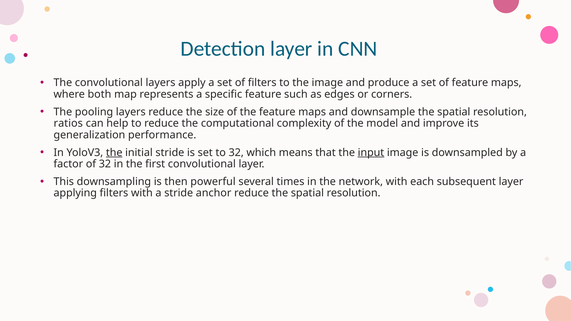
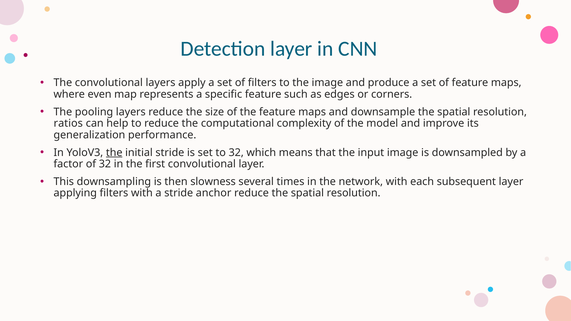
both: both -> even (100, 94)
input underline: present -> none (371, 153)
powerful: powerful -> slowness (213, 182)
